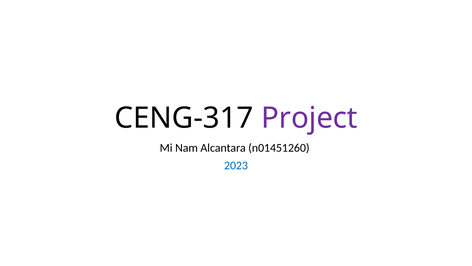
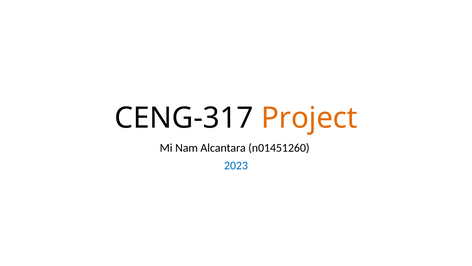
Project colour: purple -> orange (309, 118)
